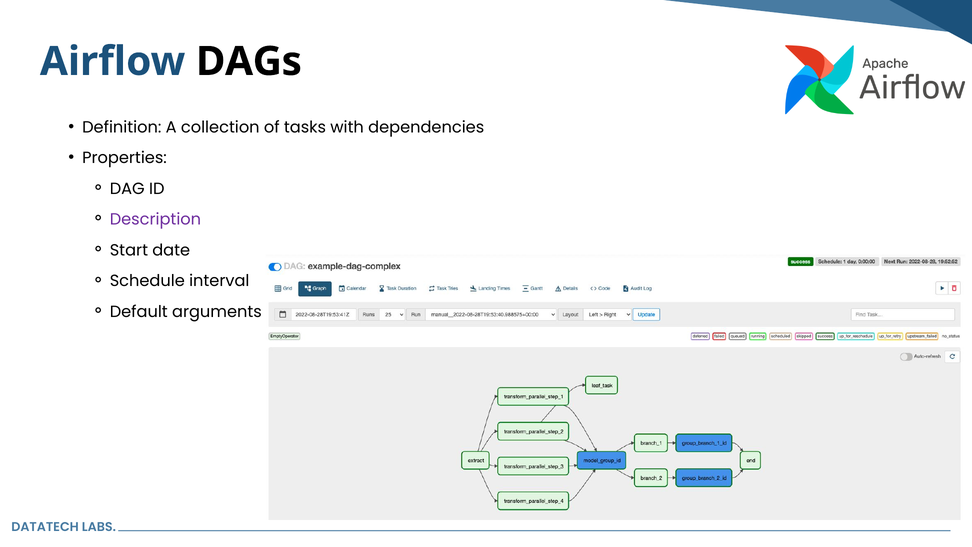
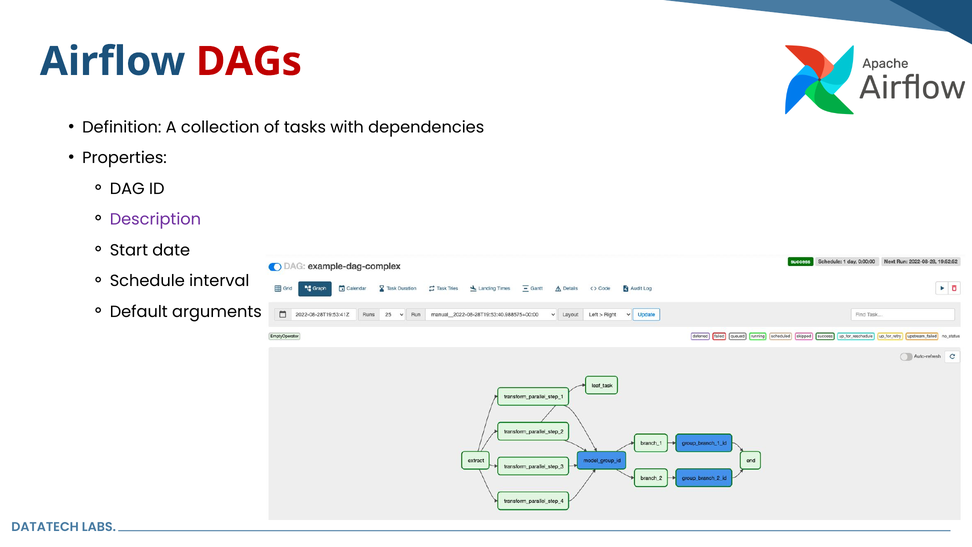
DAGs colour: black -> red (249, 62)
